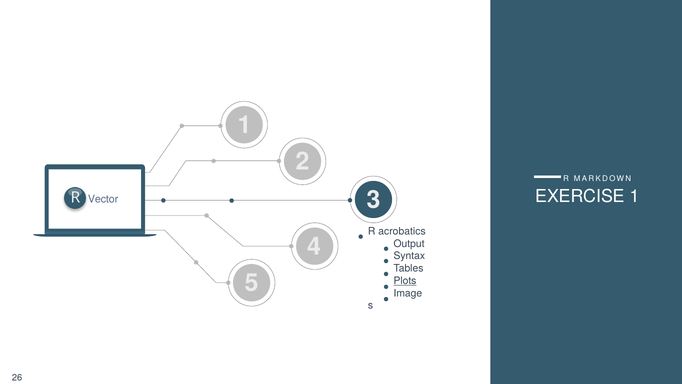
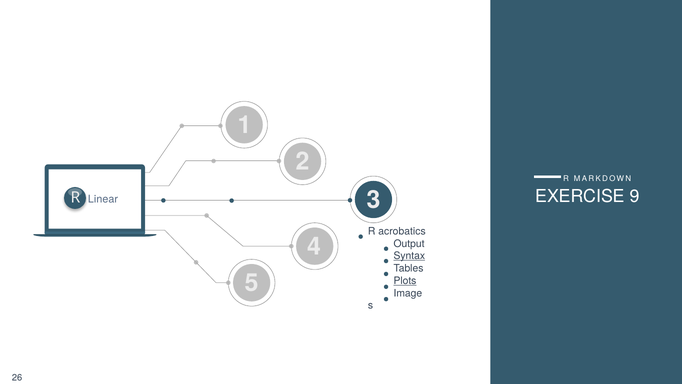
EXERCISE 1: 1 -> 9 (635, 197)
Vector: Vector -> Linear (103, 199)
Syntax underline: none -> present (409, 256)
